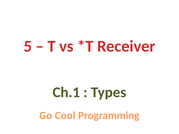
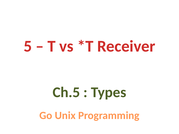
Ch.1: Ch.1 -> Ch.5 (66, 92)
Cool: Cool -> Unix (65, 116)
